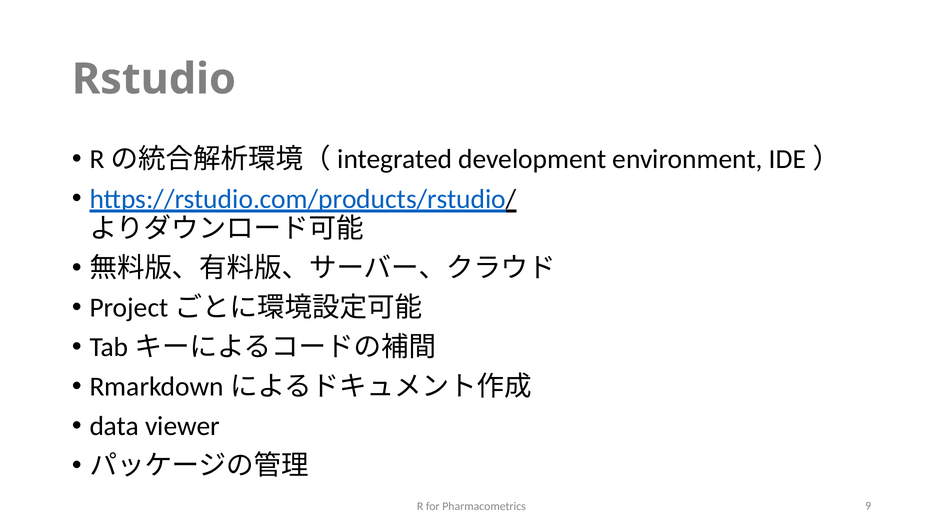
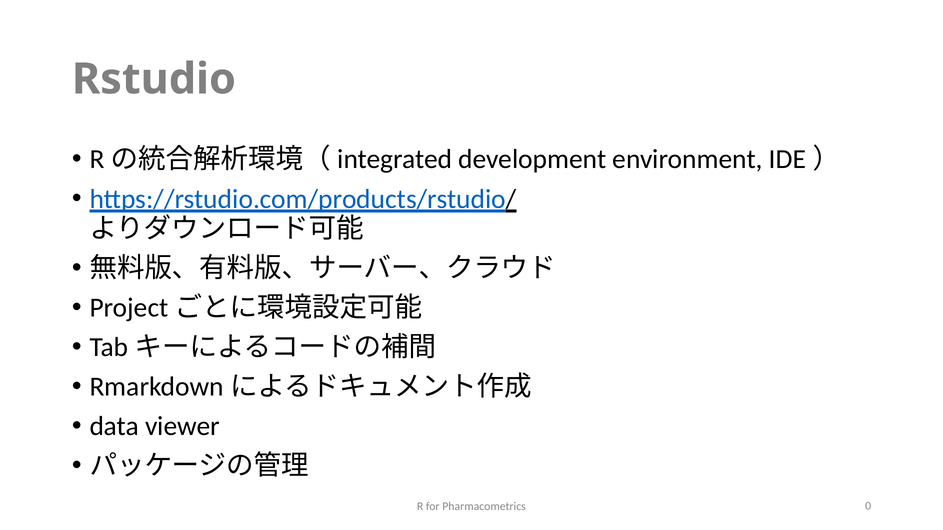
9: 9 -> 0 (868, 506)
